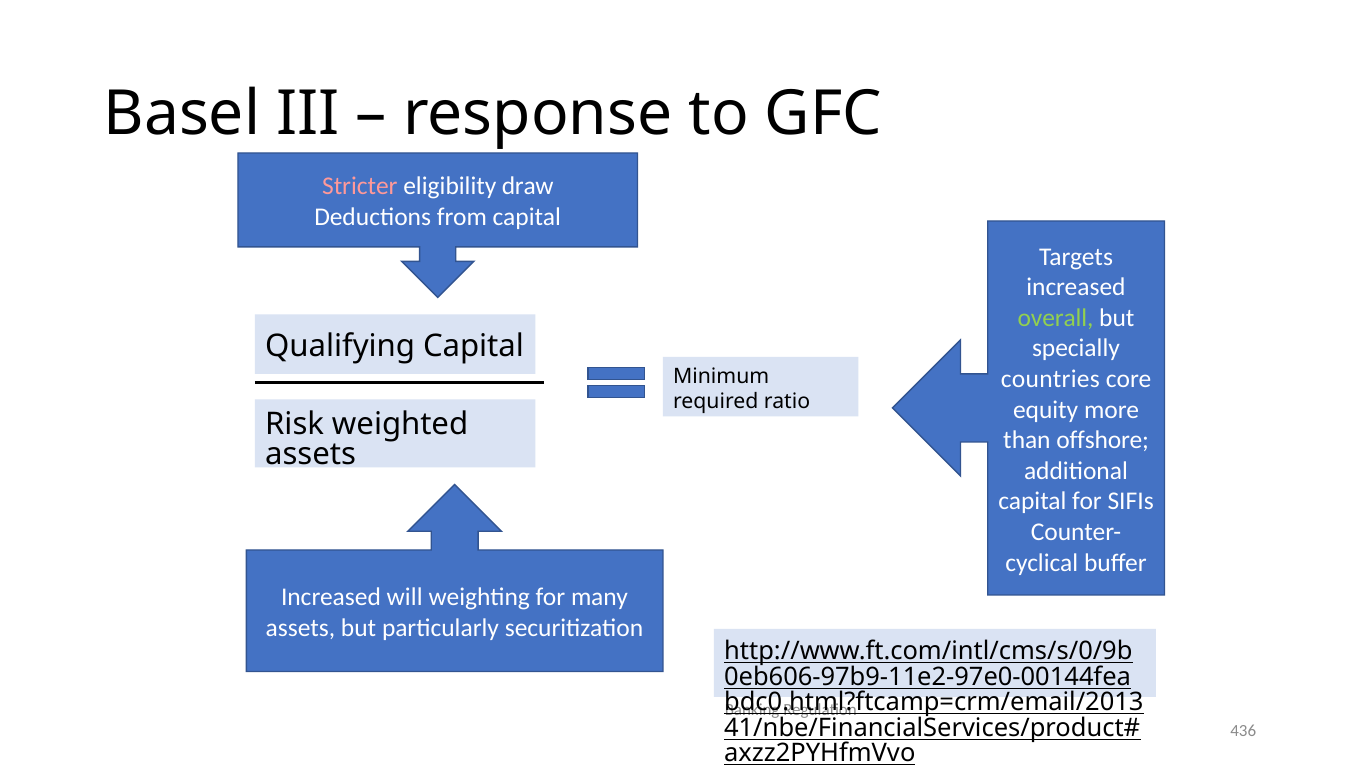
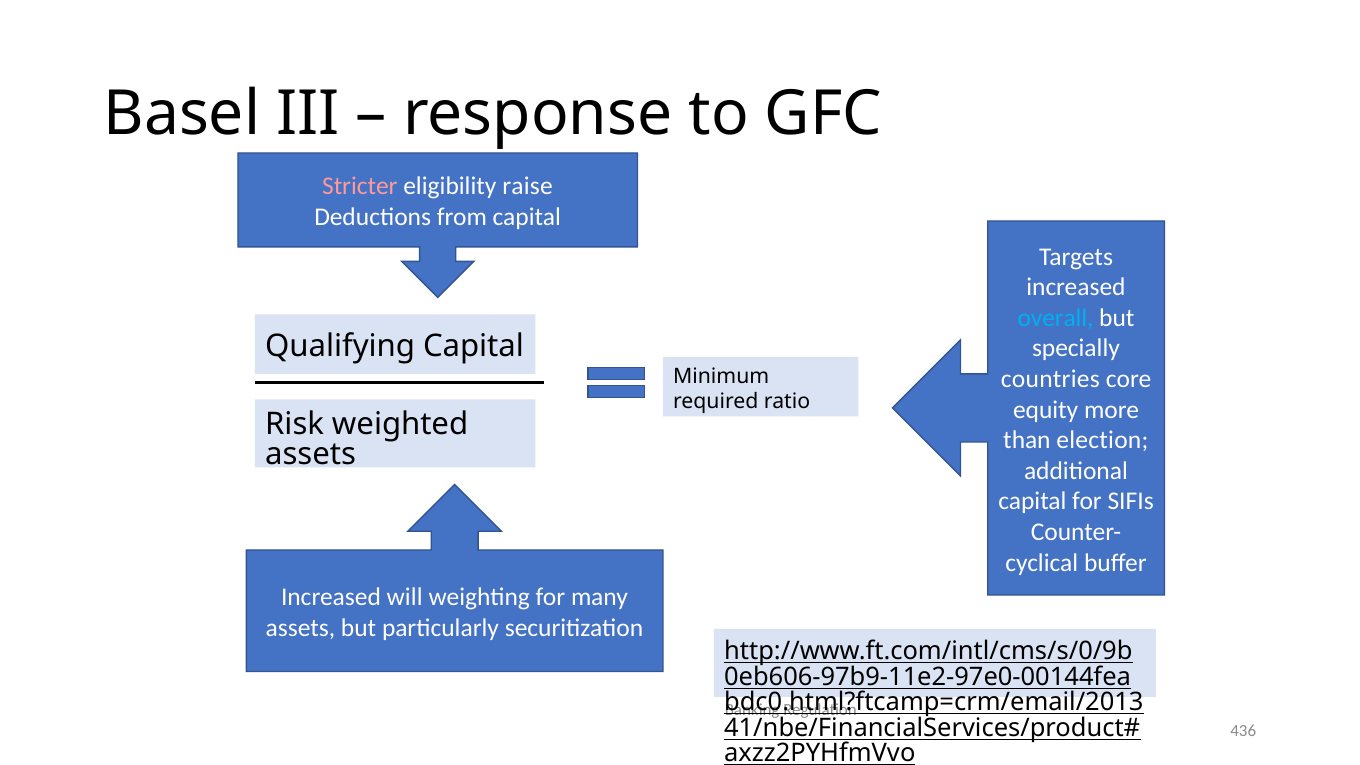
draw: draw -> raise (528, 186)
overall colour: light green -> light blue (1056, 318)
offshore: offshore -> election (1102, 440)
